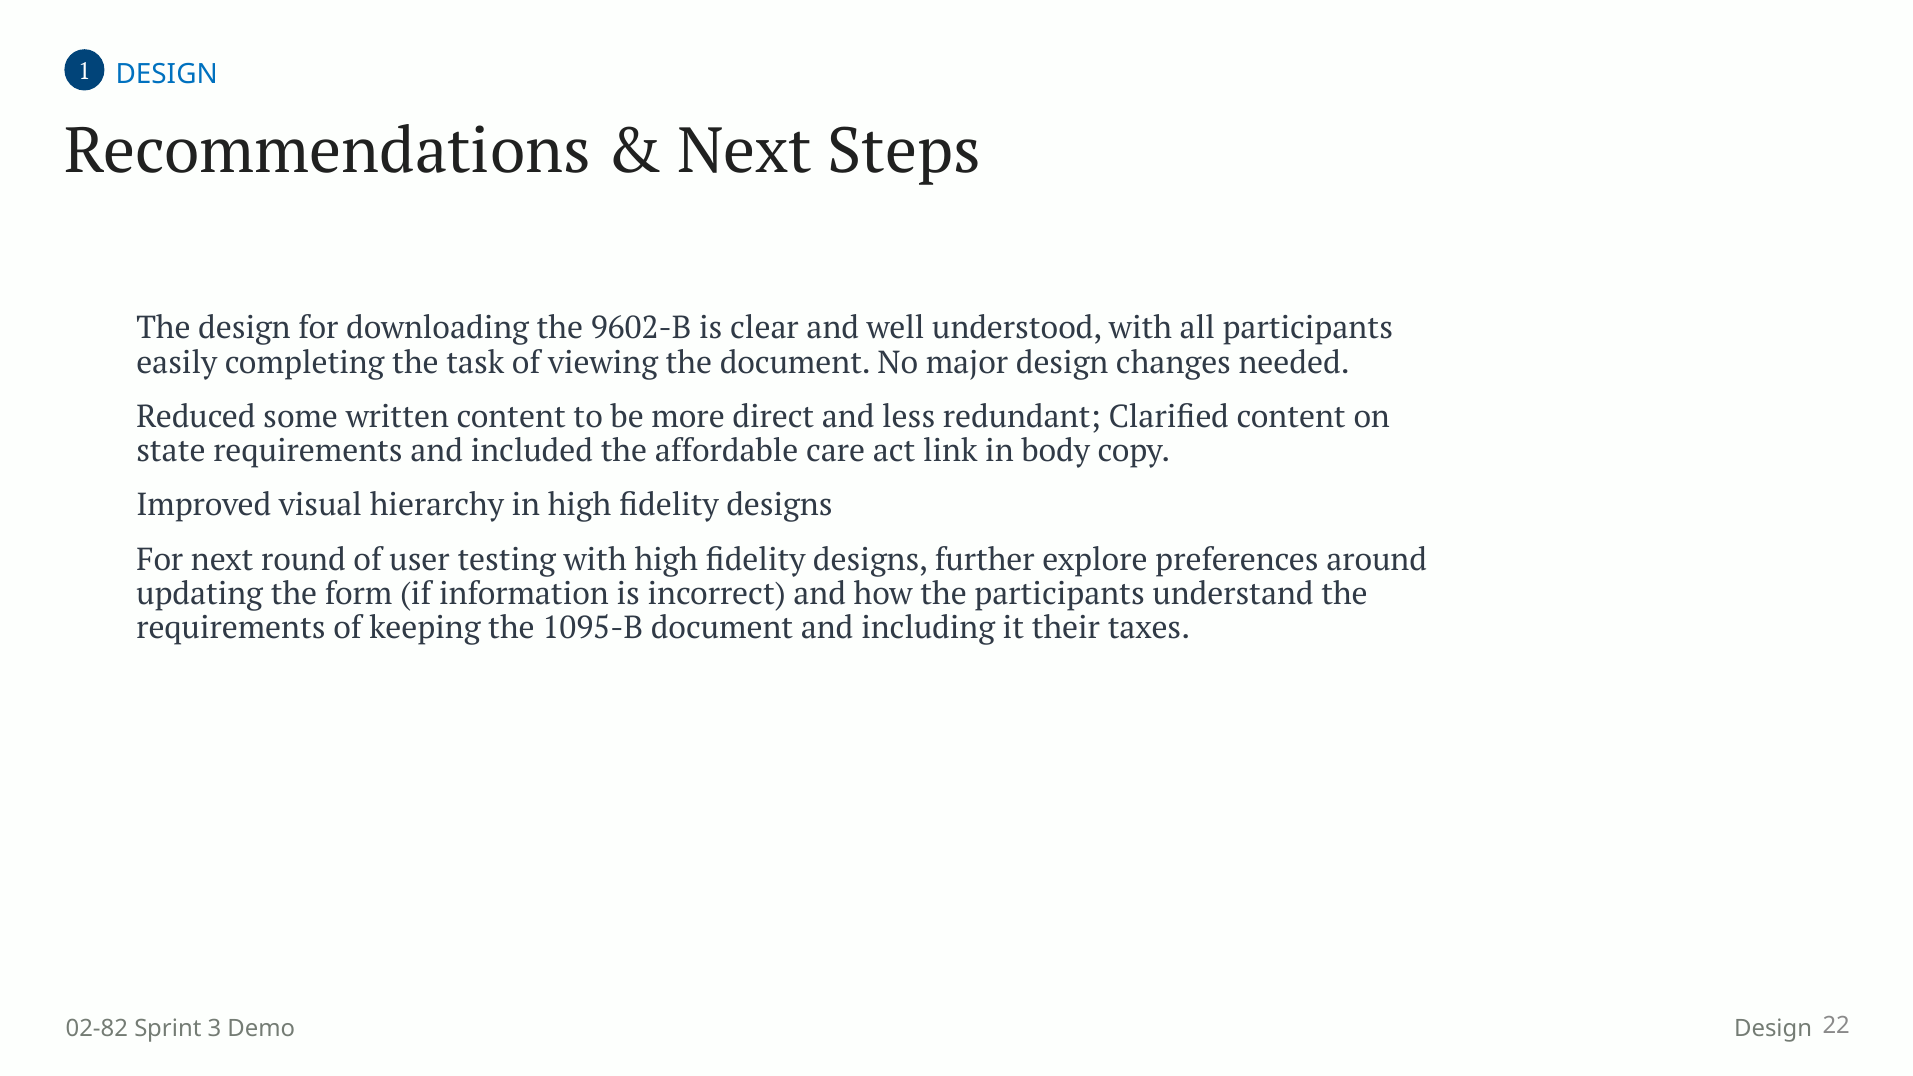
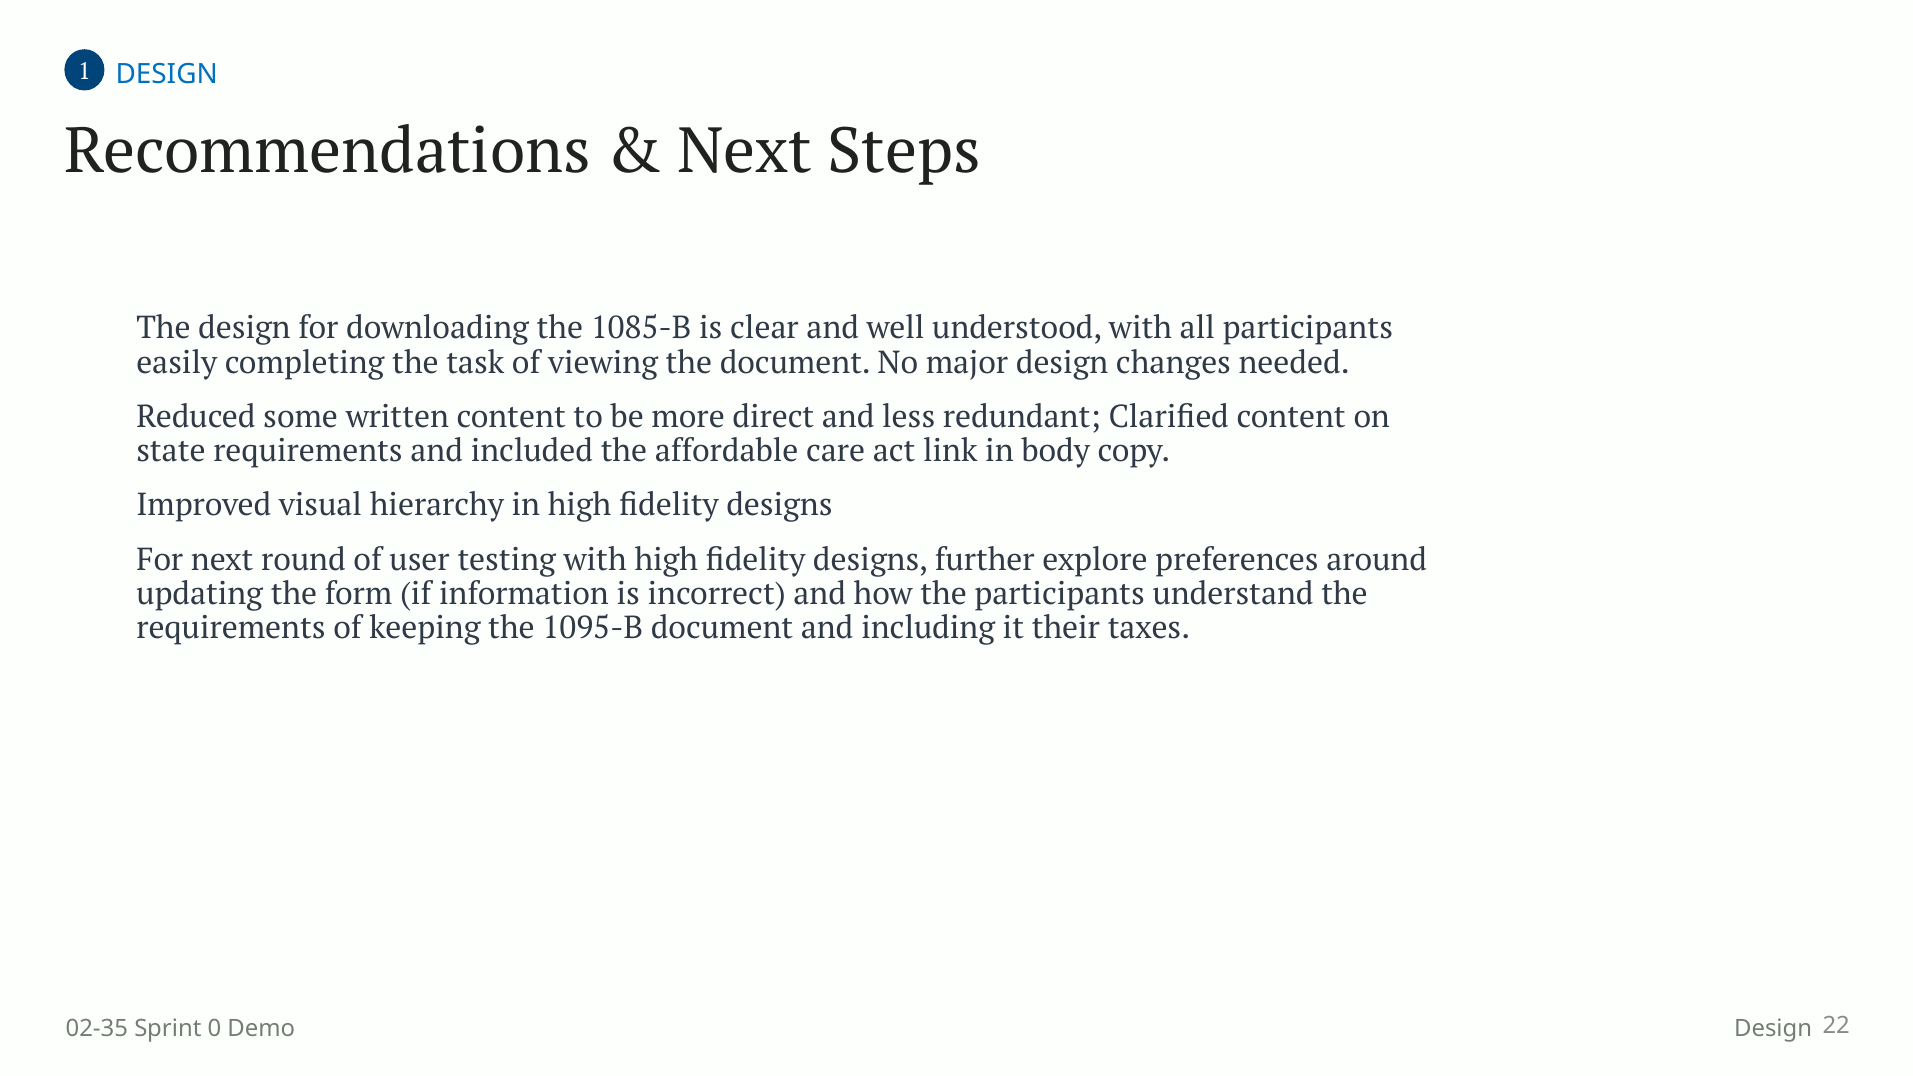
9602-B: 9602-B -> 1085-B (641, 328)
02-82: 02-82 -> 02-35 (97, 1029)
3: 3 -> 0 (214, 1029)
